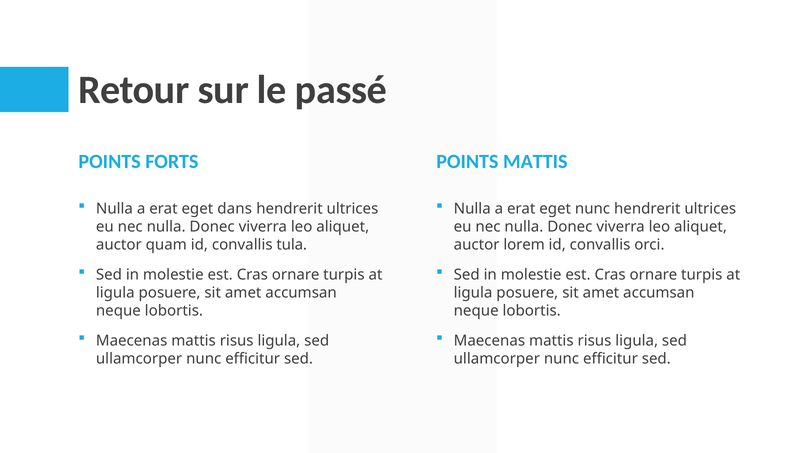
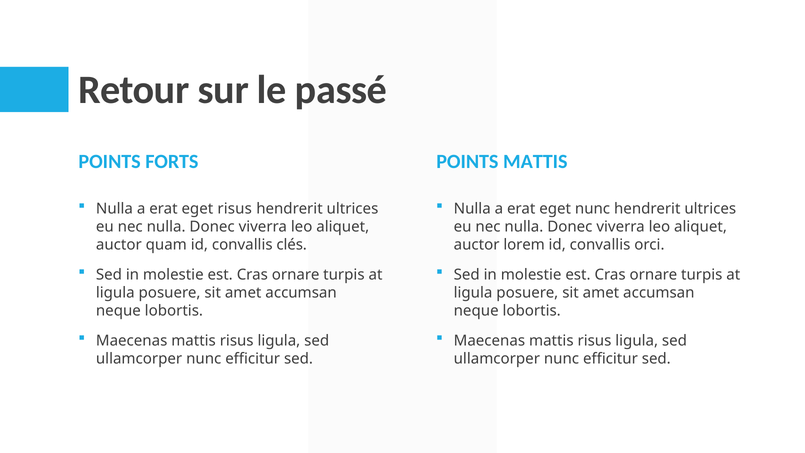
eget dans: dans -> risus (235, 208)
tula: tula -> clés (292, 245)
